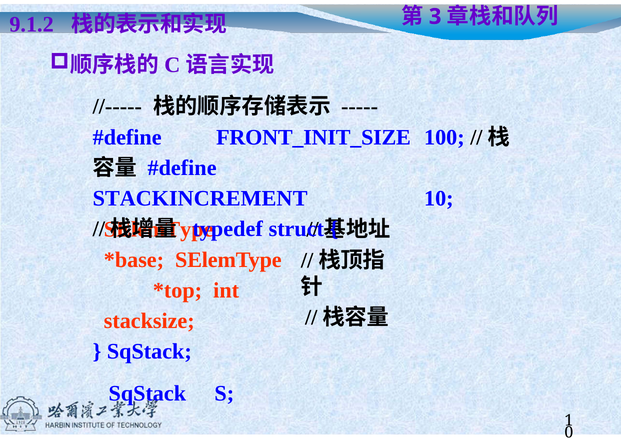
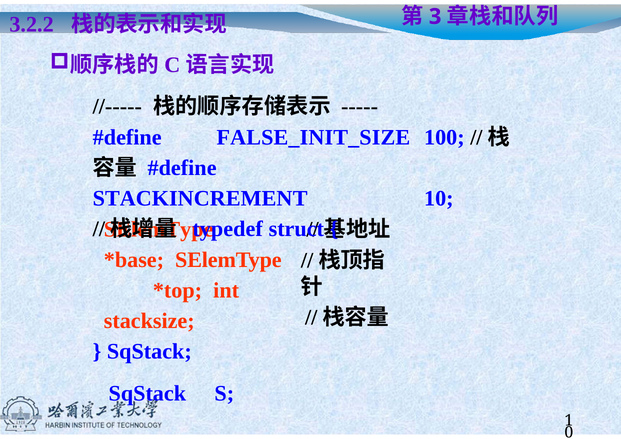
9.1.2: 9.1.2 -> 3.2.2 (32, 24)
FRONT_INIT_SIZE: FRONT_INIT_SIZE -> FALSE_INIT_SIZE (313, 137)
